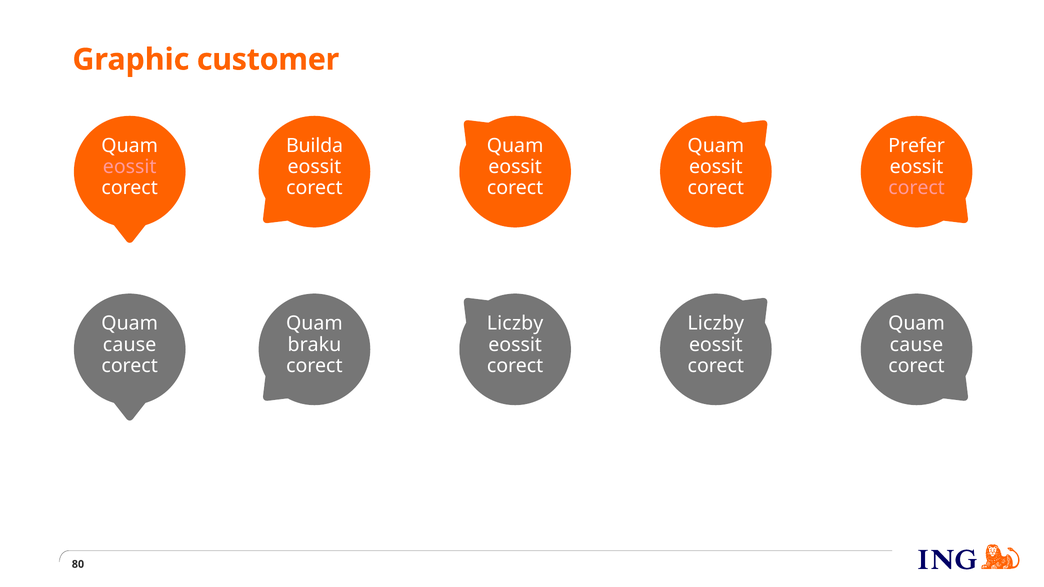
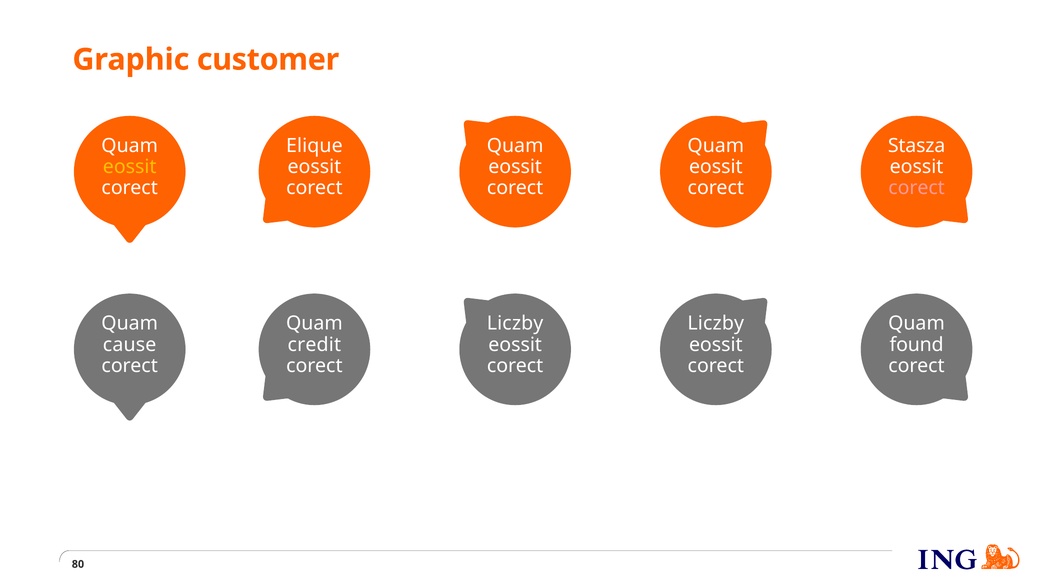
Builda: Builda -> Elique (314, 146)
Prefer: Prefer -> Stasza (917, 146)
eossit colour: pink -> yellow (130, 167)
braku: braku -> credit (314, 345)
cause: cause -> found (917, 345)
